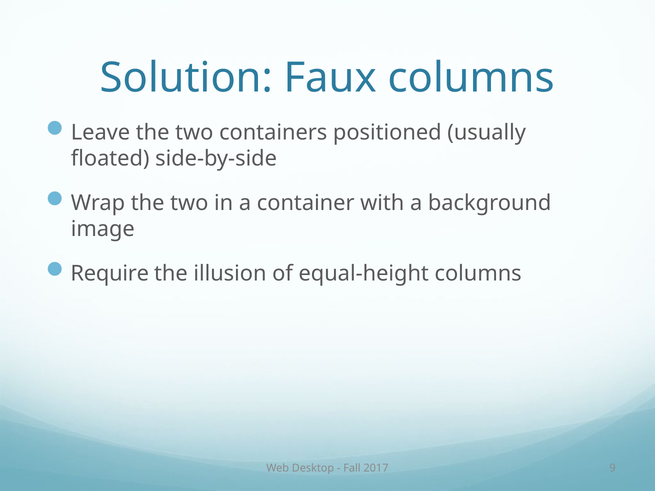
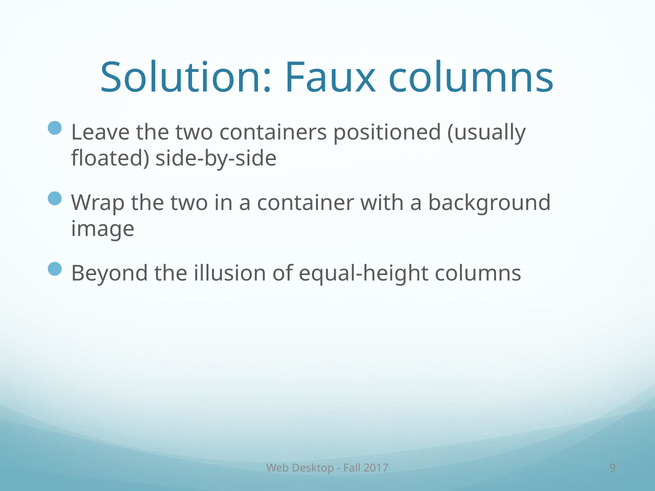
Require: Require -> Beyond (110, 274)
